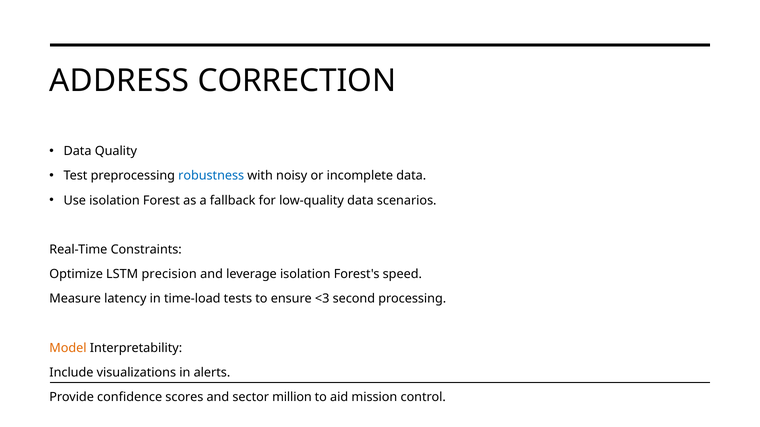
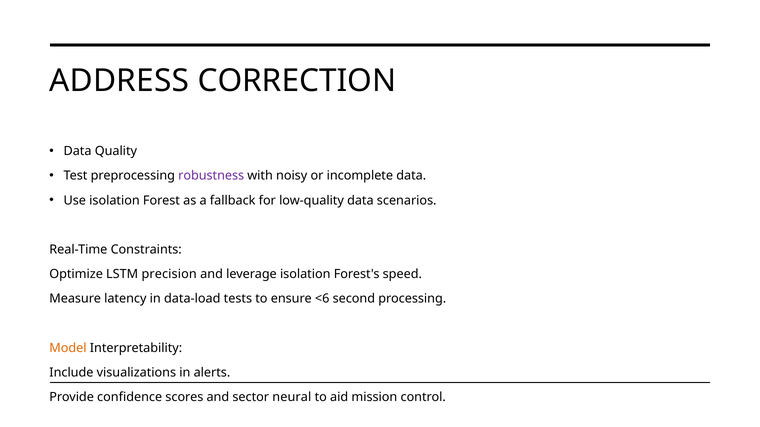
robustness colour: blue -> purple (211, 176)
time-load: time-load -> data-load (192, 299)
<3: <3 -> <6 (322, 299)
million: million -> neural (292, 398)
